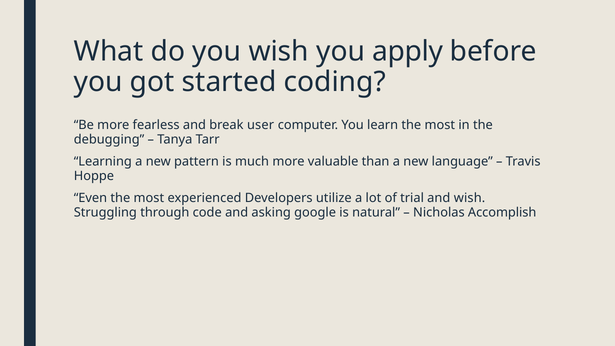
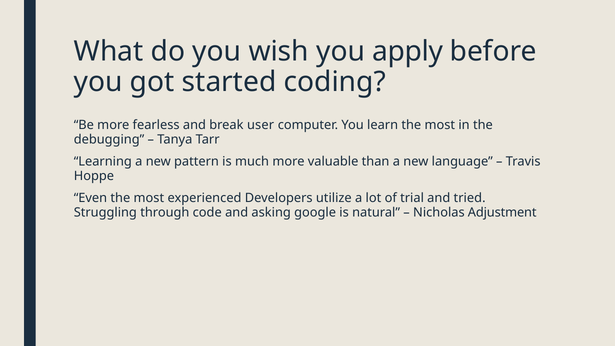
and wish: wish -> tried (470, 198)
Accomplish: Accomplish -> Adjustment (502, 213)
